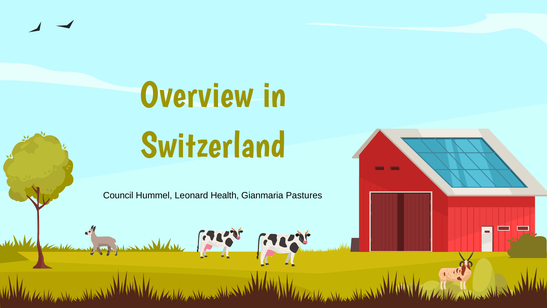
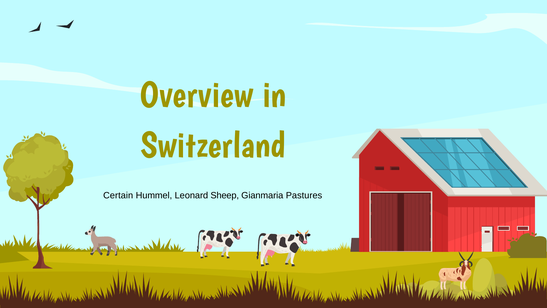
Council: Council -> Certain (118, 195)
Health: Health -> Sheep (225, 195)
